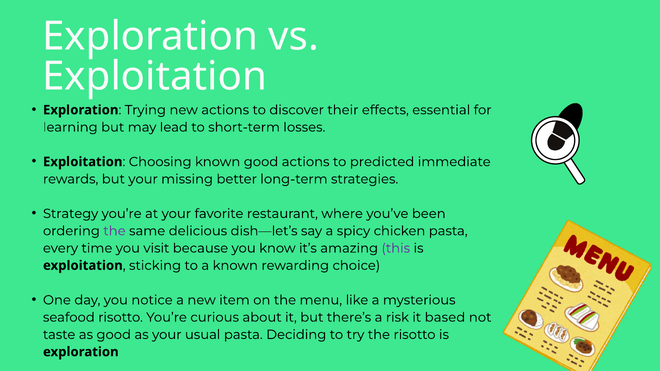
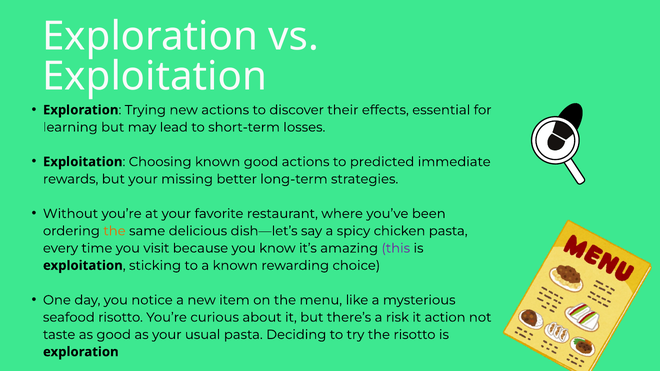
Strategy: Strategy -> Without (71, 214)
the colour: purple -> orange (114, 231)
based: based -> action (445, 318)
